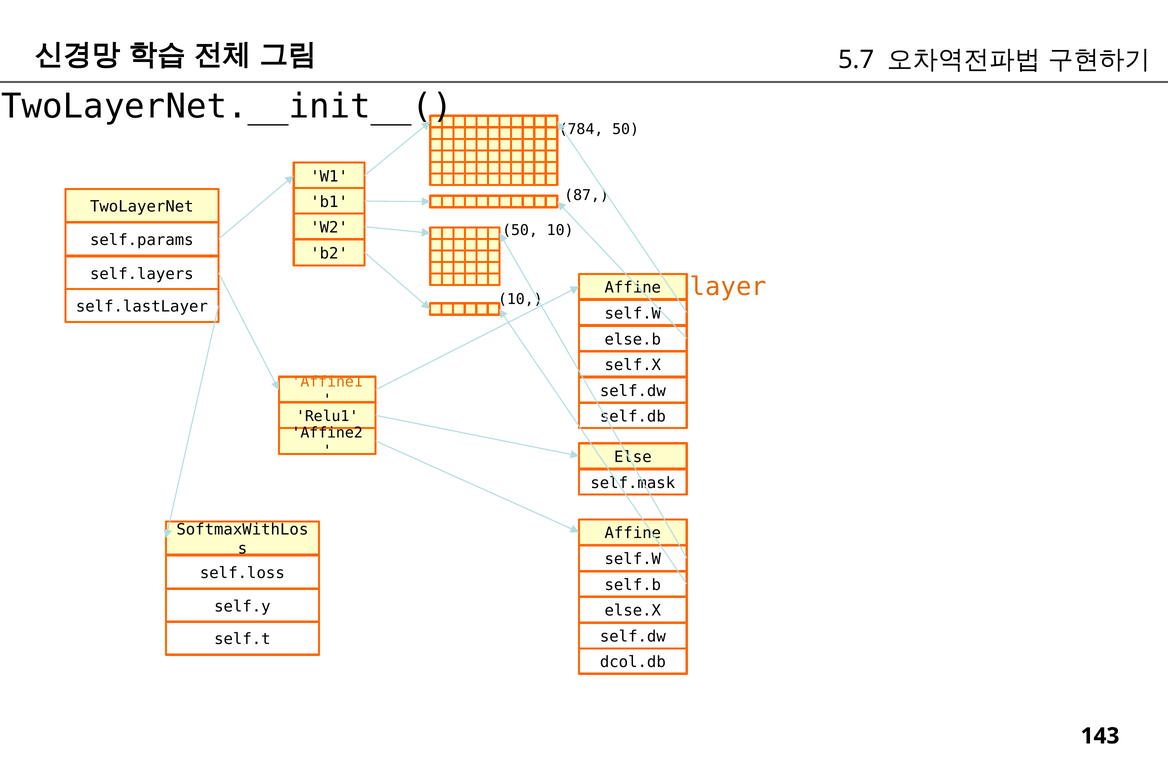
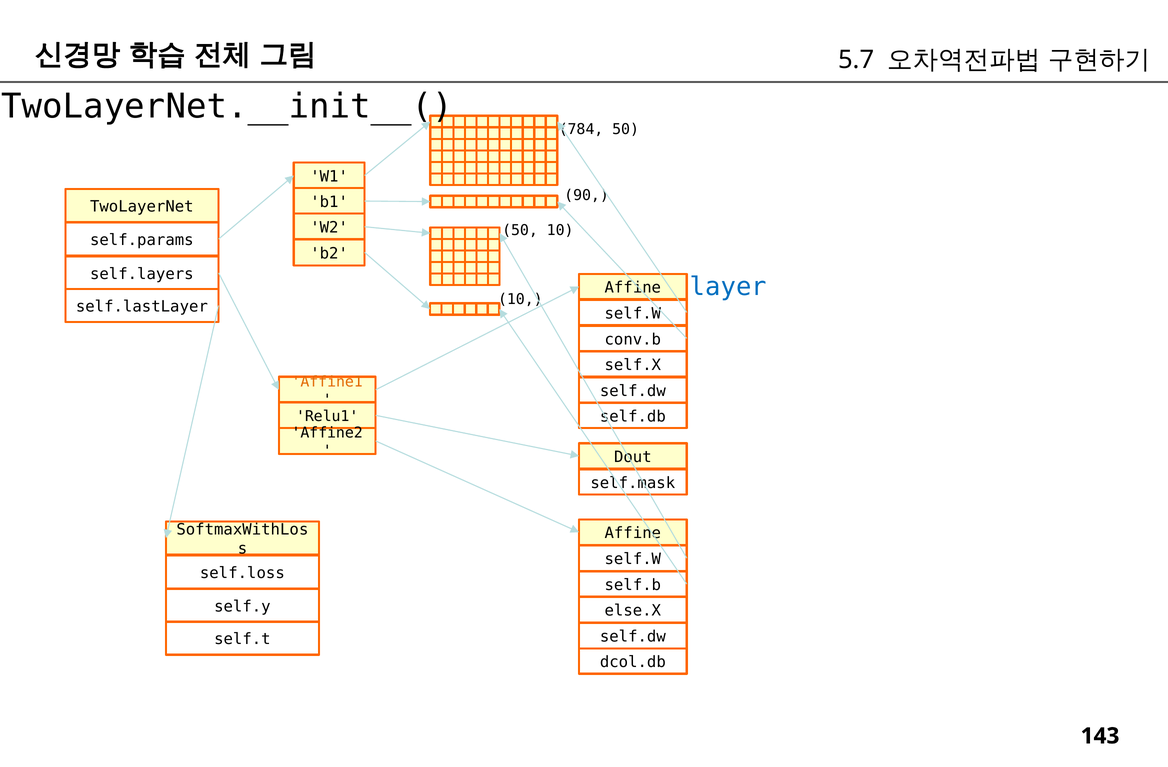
87: 87 -> 90 (587, 196)
layer colour: orange -> blue (728, 287)
else.b: else.b -> conv.b (633, 340)
Else: Else -> Dout (633, 457)
